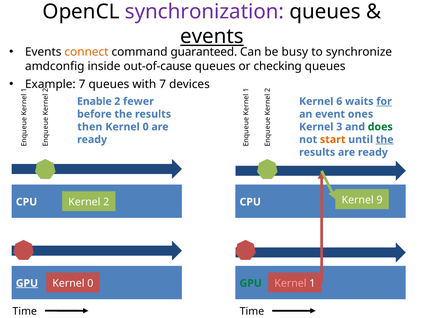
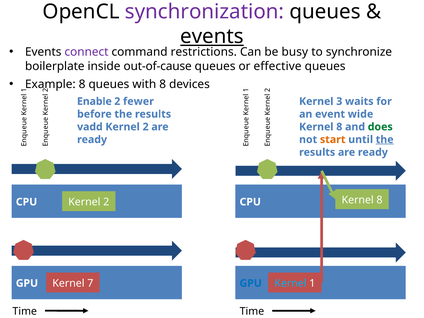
connect colour: orange -> purple (86, 52)
guaranteed: guaranteed -> restrictions (204, 52)
amdconfig: amdconfig -> boilerplate (55, 66)
checking: checking -> effective (278, 66)
7: 7 -> 8 (82, 84)
with 7: 7 -> 8 (163, 84)
6: 6 -> 3 (339, 101)
for underline: present -> none (384, 101)
ones: ones -> wide (361, 114)
then: then -> vadd (90, 127)
0: 0 -> 2 (146, 127)
3: 3 -> 8 (339, 127)
9: 9 -> 8 (380, 200)
0: 0 -> 7 (90, 283)
Kernel colour: pink -> light blue (290, 283)
GPU underline: present -> none (27, 283)
GPU colour: green -> blue (251, 283)
